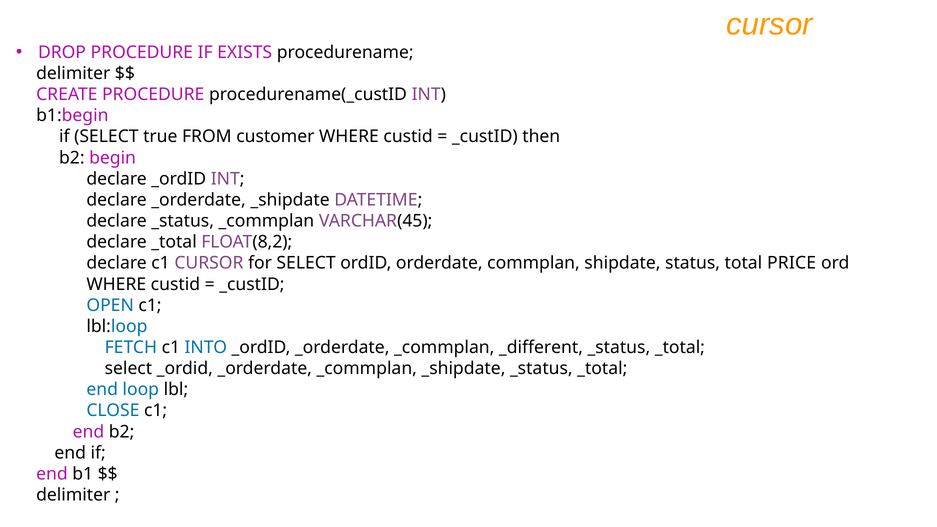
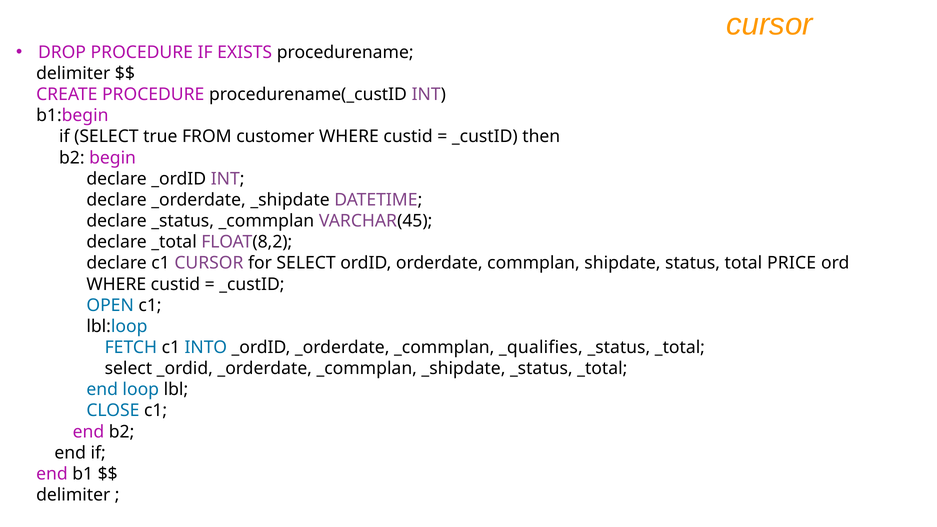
_different: _different -> _qualifies (541, 347)
